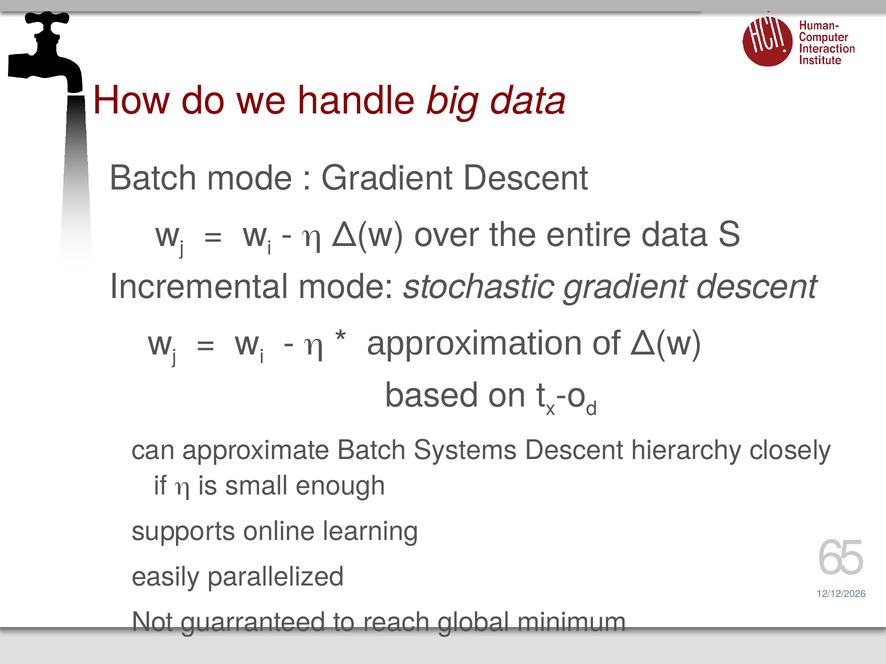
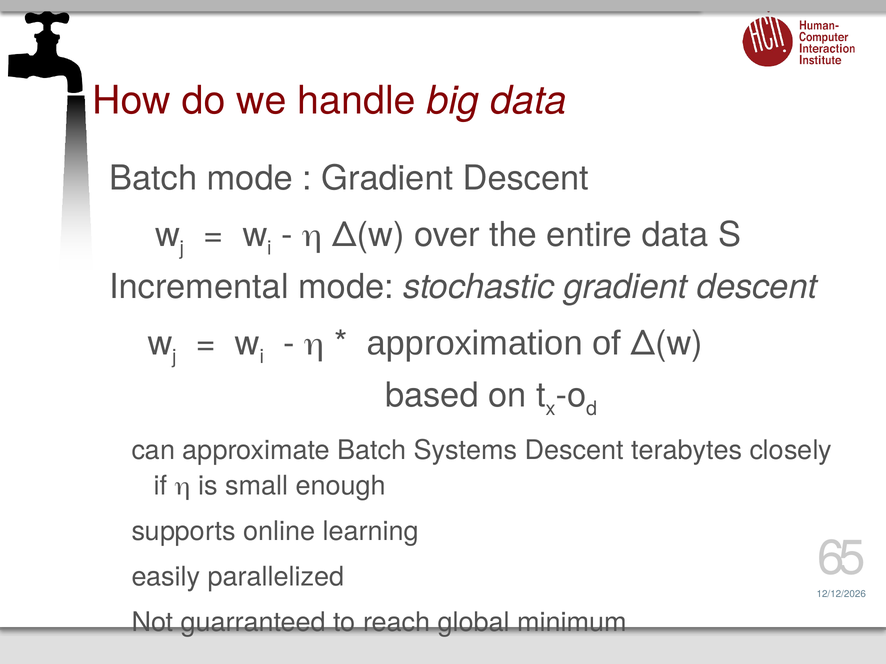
hierarchy: hierarchy -> terabytes (687, 451)
